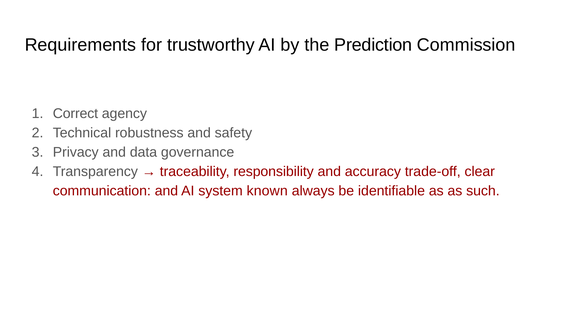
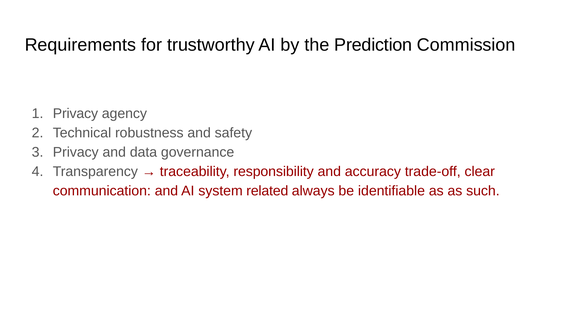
Correct: Correct -> Privacy (75, 114)
known: known -> related (267, 191)
